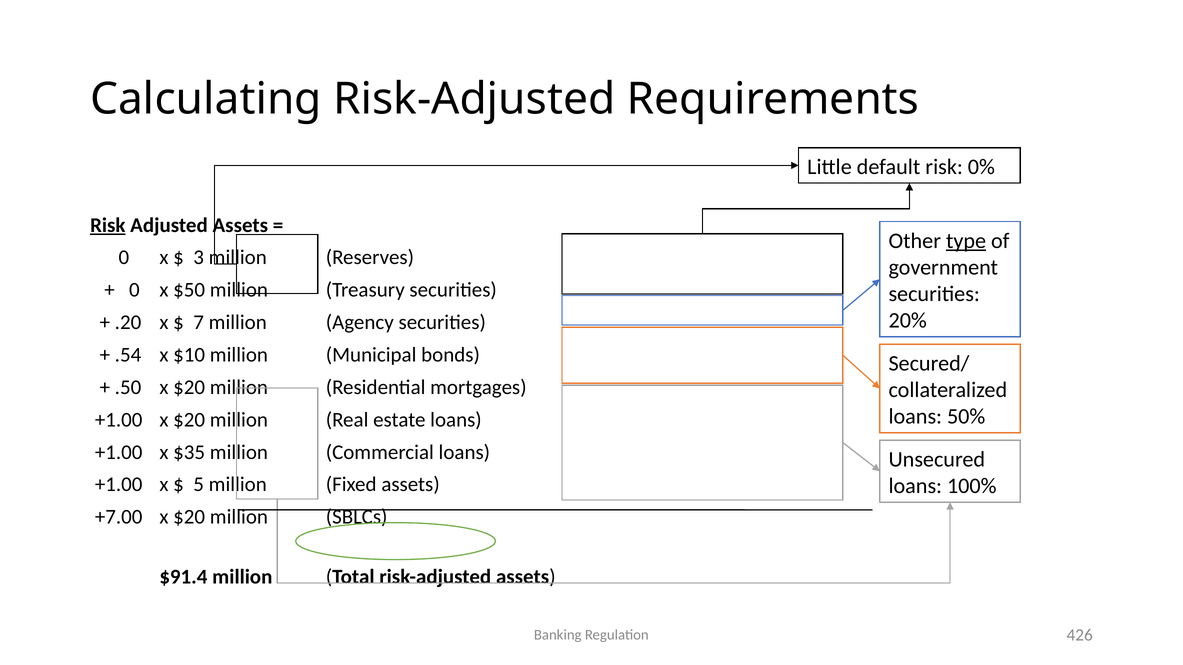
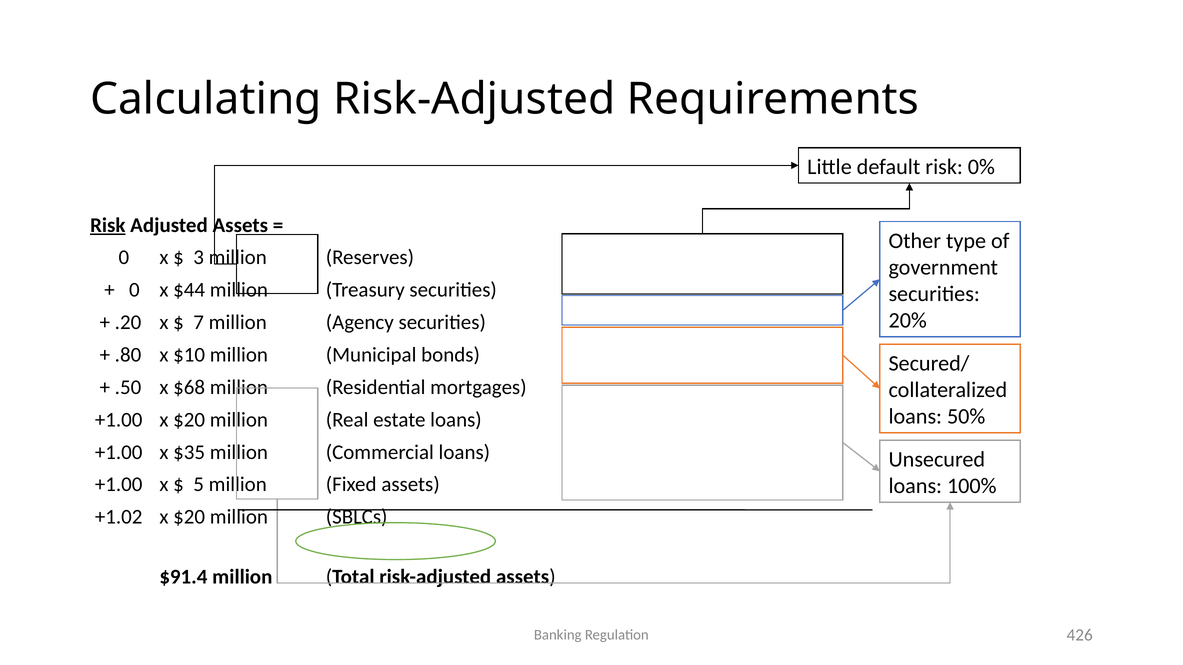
type underline: present -> none (966, 241)
$50: $50 -> $44 (189, 290)
.54: .54 -> .80 (128, 355)
.50 x $20: $20 -> $68 (189, 388)
+7.00: +7.00 -> +1.02 (119, 517)
